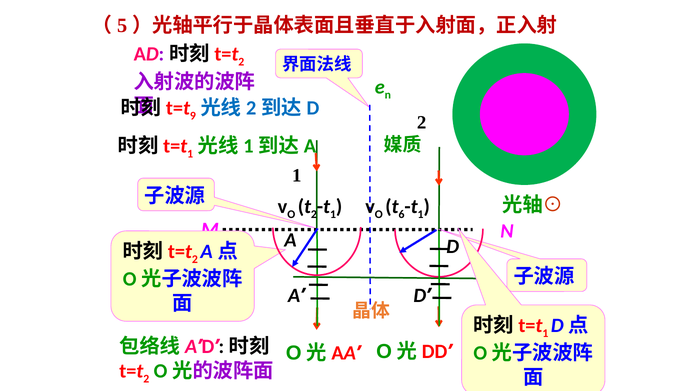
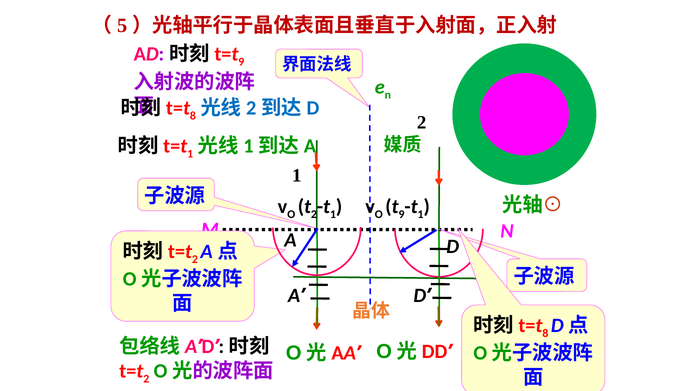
2: 2 -> 9 (241, 62)
9: 9 -> 8 (193, 116)
6: 6 -> 9 (402, 214)
1: 1 -> 8 (545, 333)
